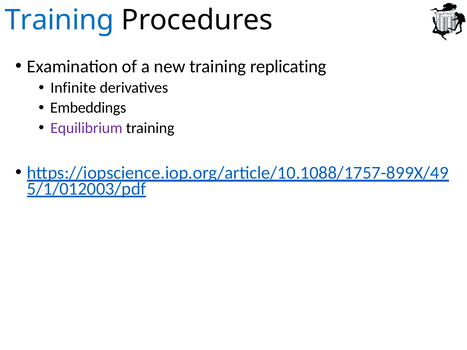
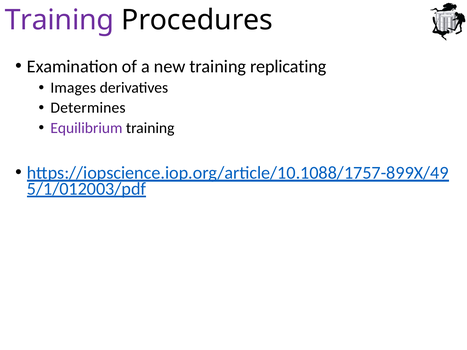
Training colour: blue -> purple (59, 20)
Infinite: Infinite -> Images (73, 88)
Embeddings: Embeddings -> Determines (88, 108)
